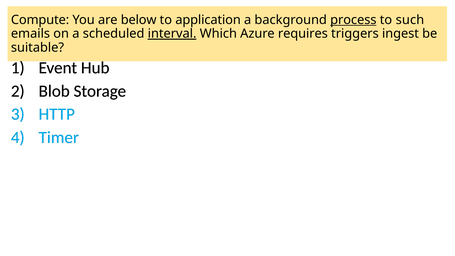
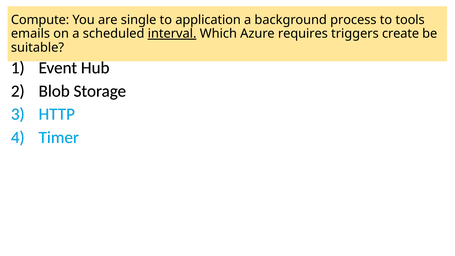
below: below -> single (139, 20)
process underline: present -> none (353, 20)
such: such -> tools (410, 20)
ingest: ingest -> create (401, 34)
